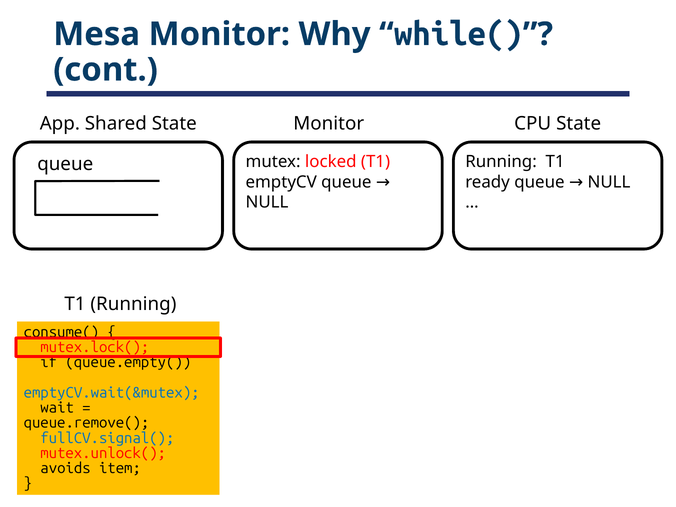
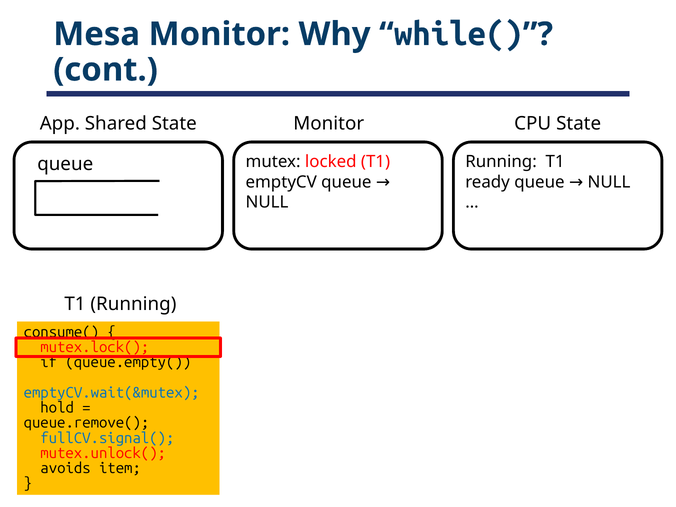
wait: wait -> hold (57, 408)
